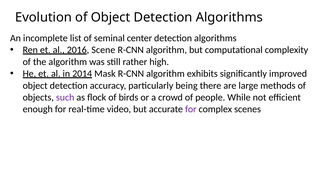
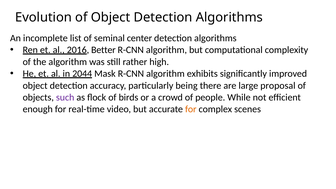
Scene: Scene -> Better (103, 50)
2014: 2014 -> 2044 (82, 74)
methods: methods -> proposal (278, 86)
for colour: purple -> orange (191, 109)
